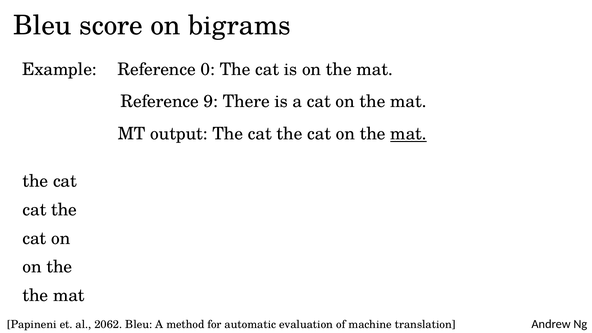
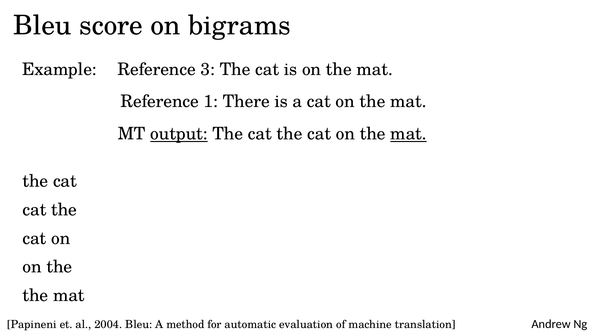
0: 0 -> 3 (208, 70)
9: 9 -> 1 (211, 101)
output underline: none -> present (179, 134)
2062: 2062 -> 2004 (108, 325)
